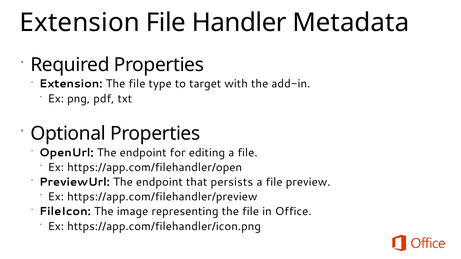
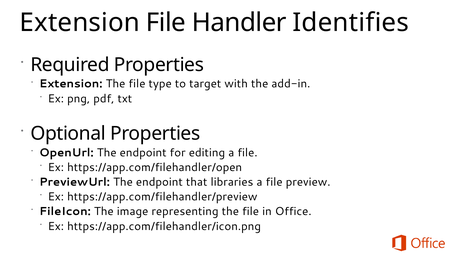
Metadata: Metadata -> Identifies (351, 22)
persists: persists -> libraries (232, 182)
